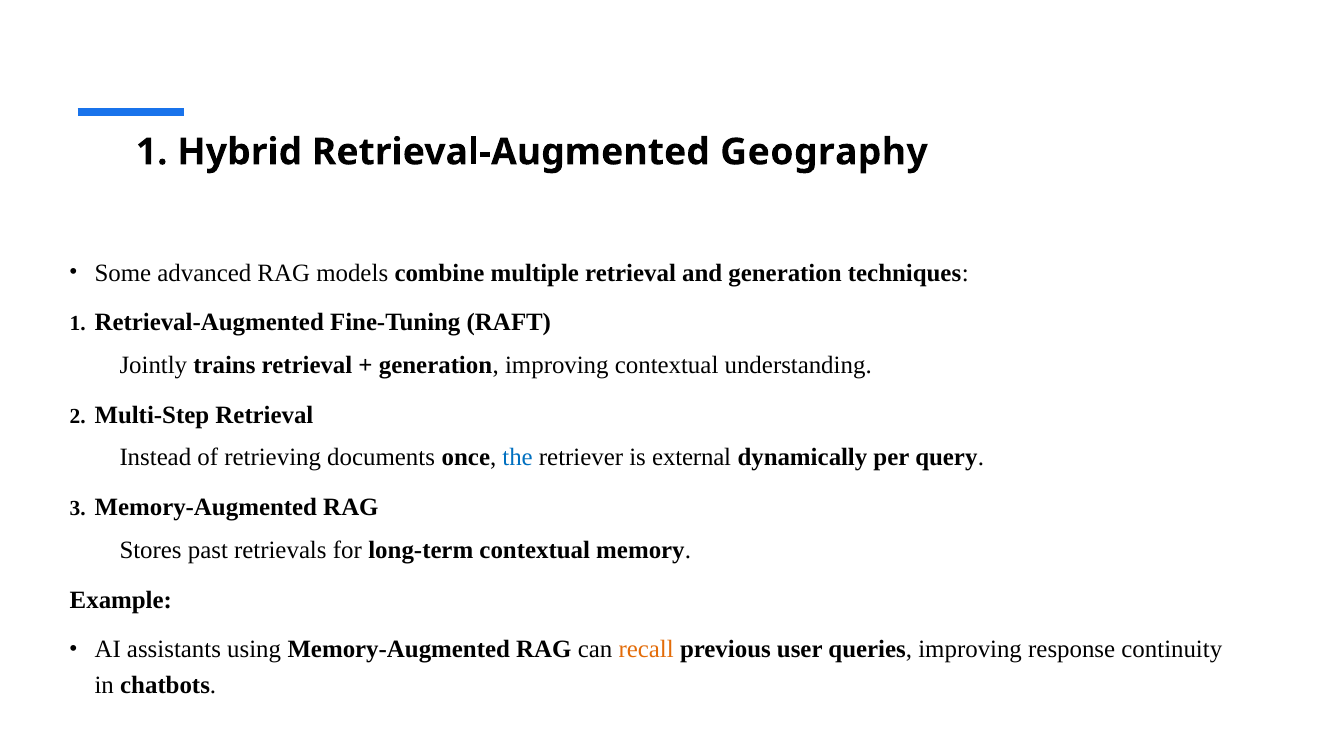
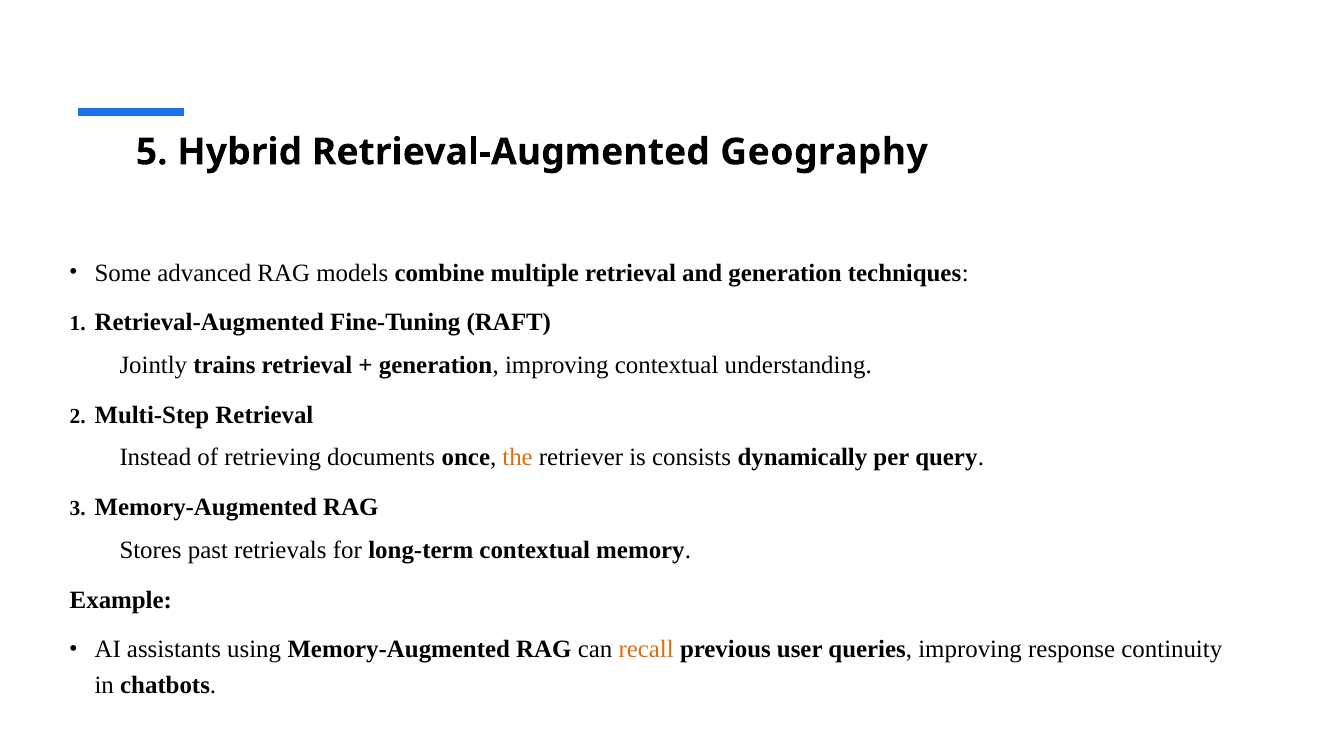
1: 1 -> 5 (152, 152)
the colour: blue -> orange (518, 458)
external: external -> consists (692, 458)
